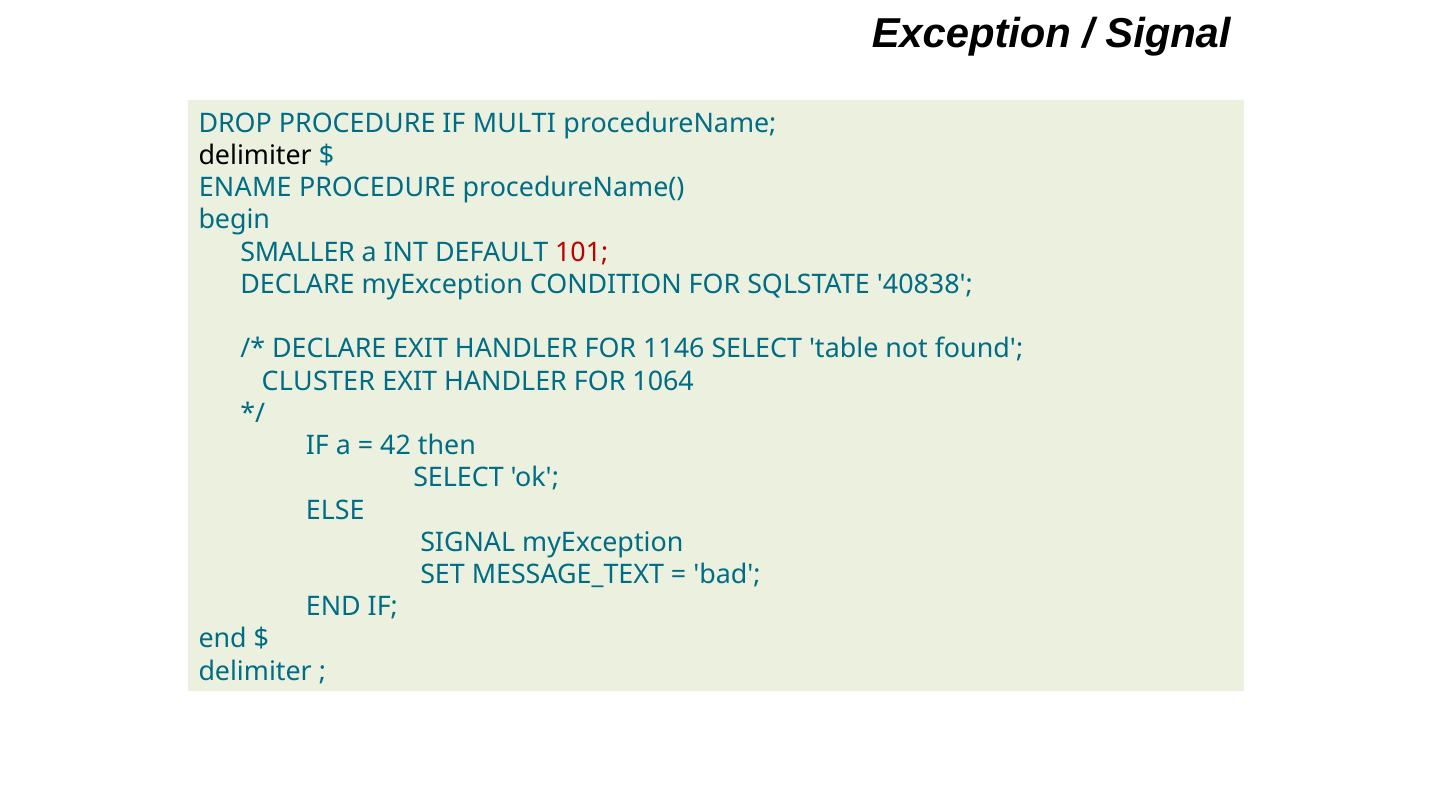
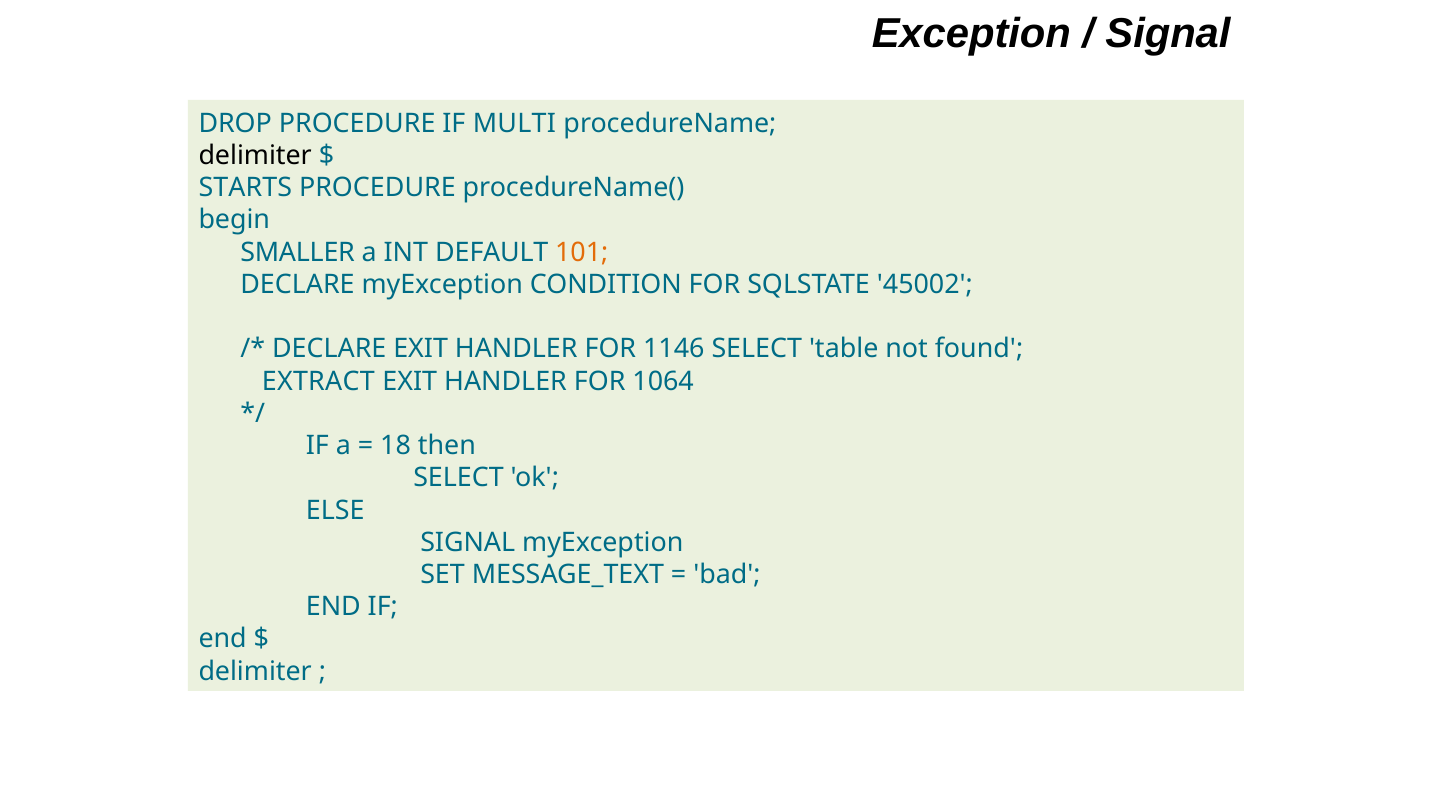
ENAME: ENAME -> STARTS (245, 188)
101 colour: red -> orange (582, 252)
40838: 40838 -> 45002 (925, 284)
CLUSTER: CLUSTER -> EXTRACT (318, 381)
42: 42 -> 18 (396, 445)
